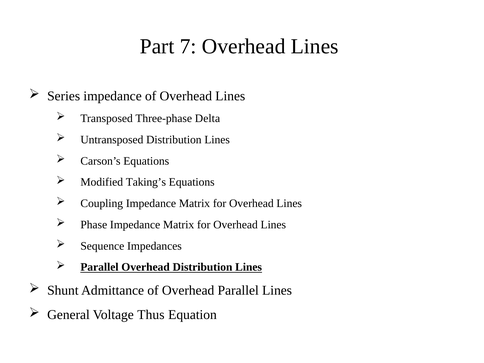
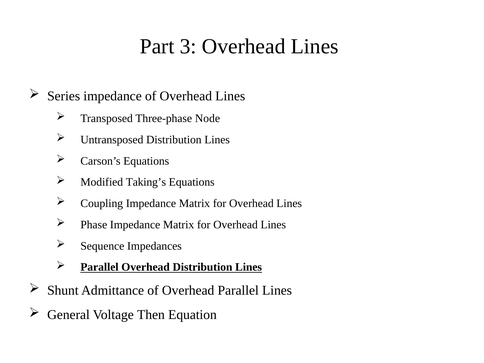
7: 7 -> 3 (188, 46)
Delta: Delta -> Node (207, 118)
Thus: Thus -> Then (151, 315)
